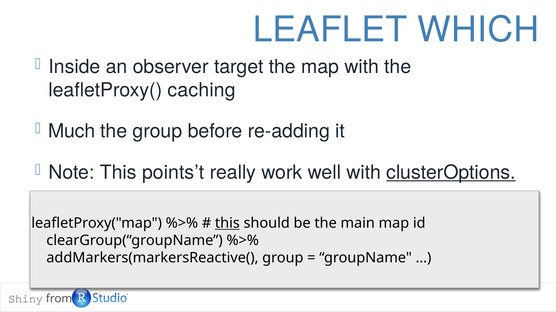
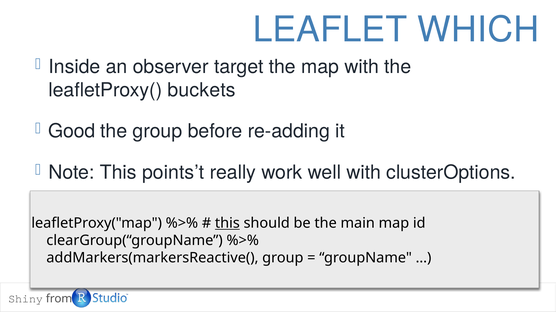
caching: caching -> buckets (202, 90)
Much: Much -> Good (72, 132)
clusterOptions underline: present -> none (451, 173)
